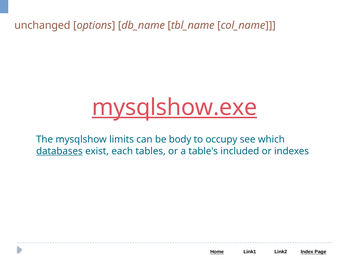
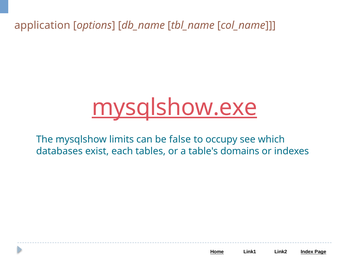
unchanged: unchanged -> application (42, 25)
body: body -> false (180, 139)
databases underline: present -> none (59, 151)
included: included -> domains (240, 151)
